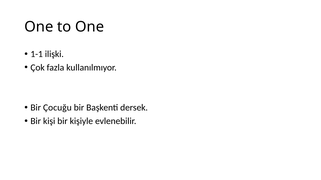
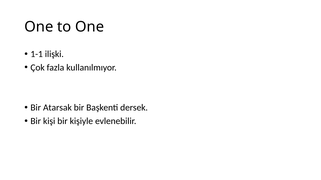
Çocuğu: Çocuğu -> Atarsak (57, 108)
